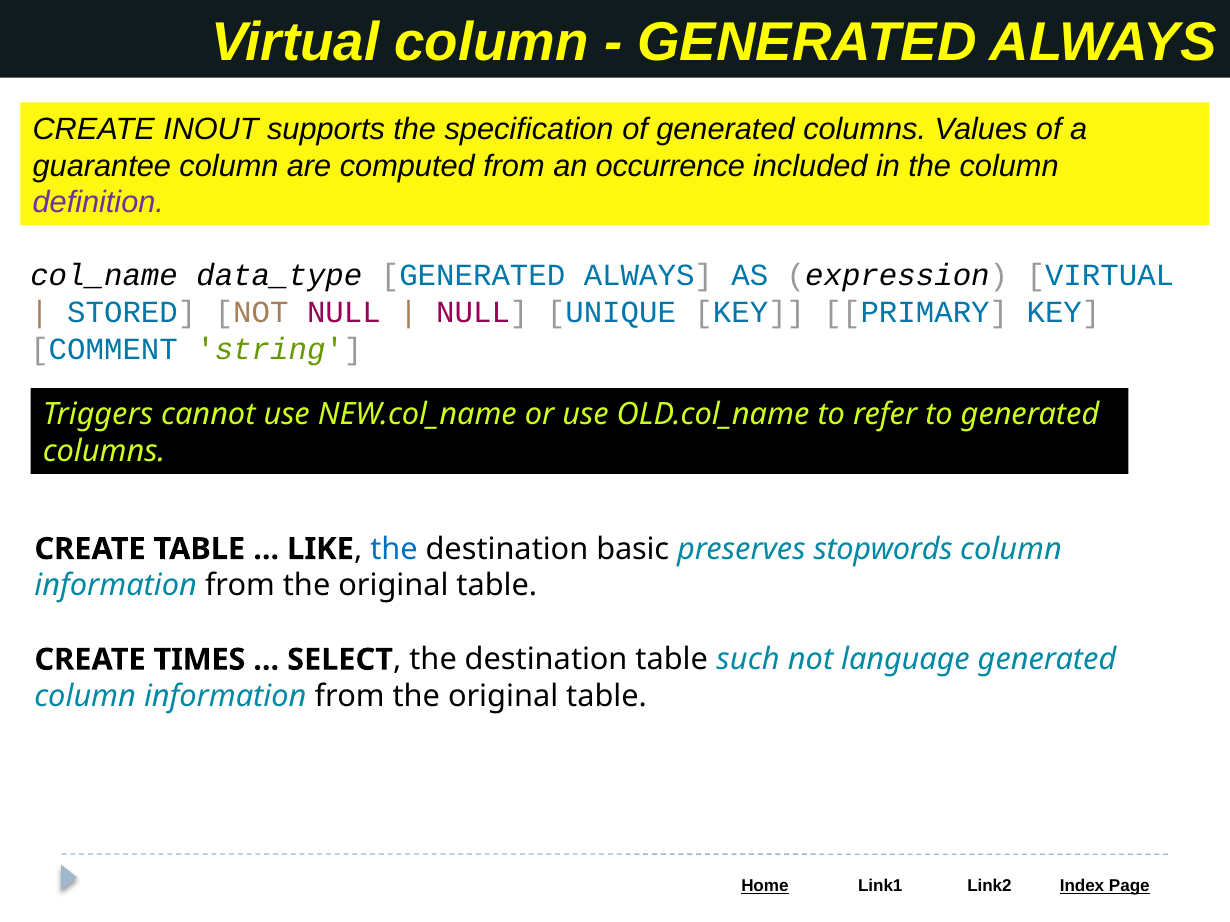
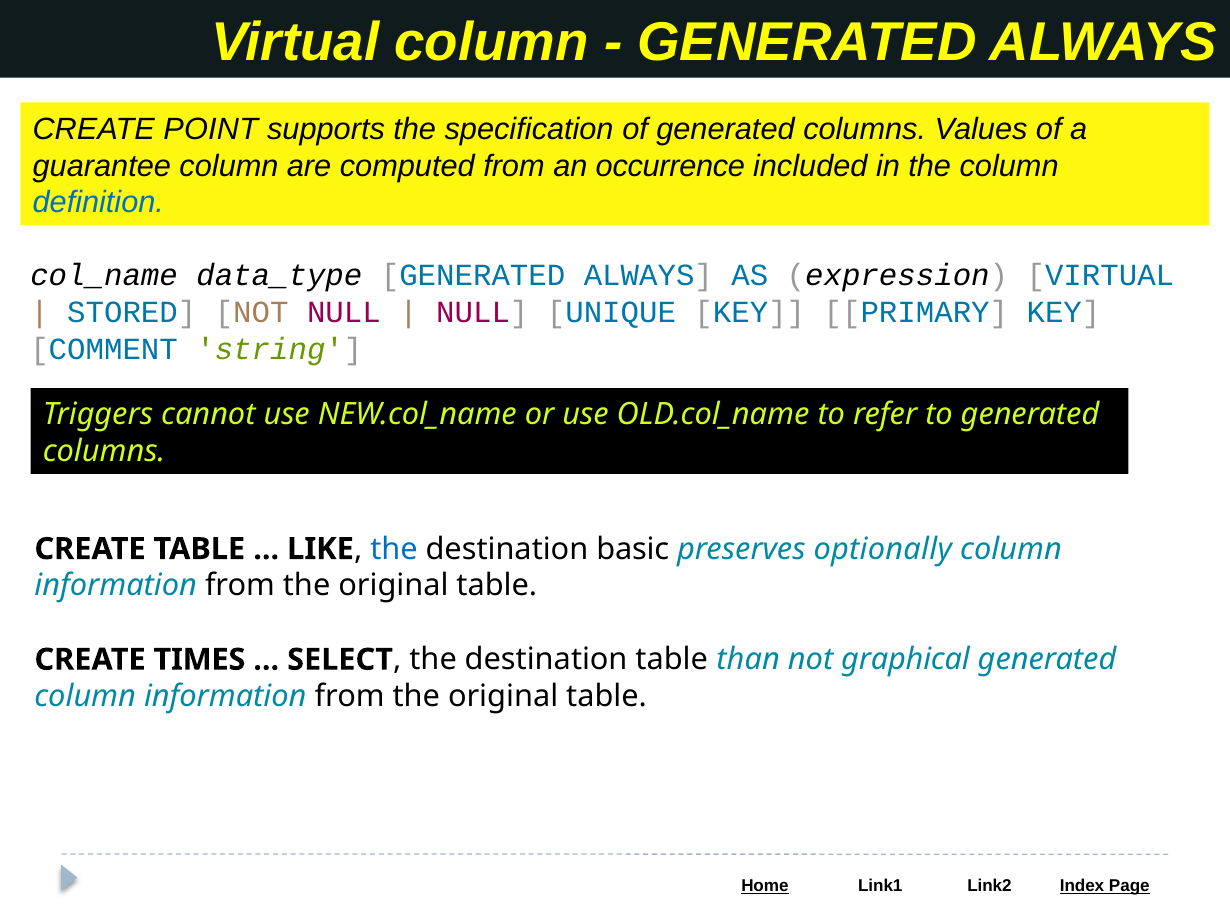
INOUT: INOUT -> POINT (211, 129)
definition colour: purple -> blue (98, 203)
stopwords: stopwords -> optionally (883, 549)
such: such -> than (748, 660)
language: language -> graphical (906, 660)
